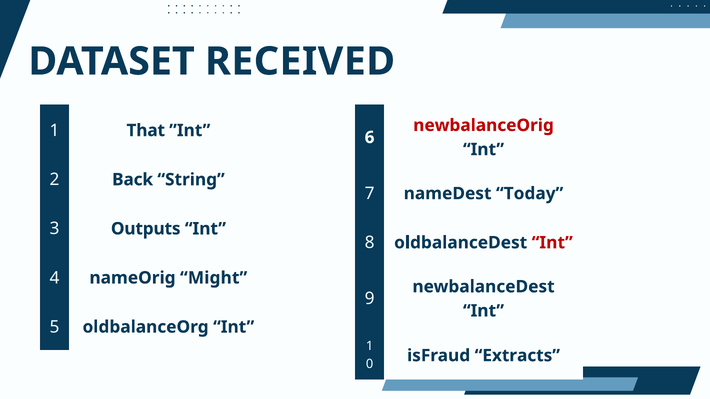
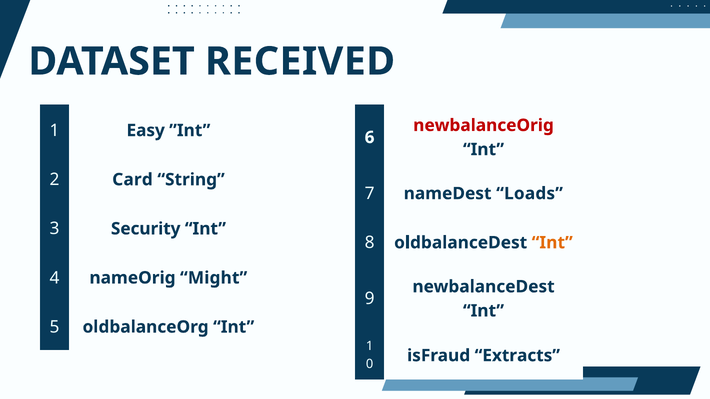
That: That -> Easy (146, 131)
Back: Back -> Card (132, 180)
Today: Today -> Loads (530, 194)
Outputs: Outputs -> Security (146, 229)
Int colour: red -> orange (552, 243)
